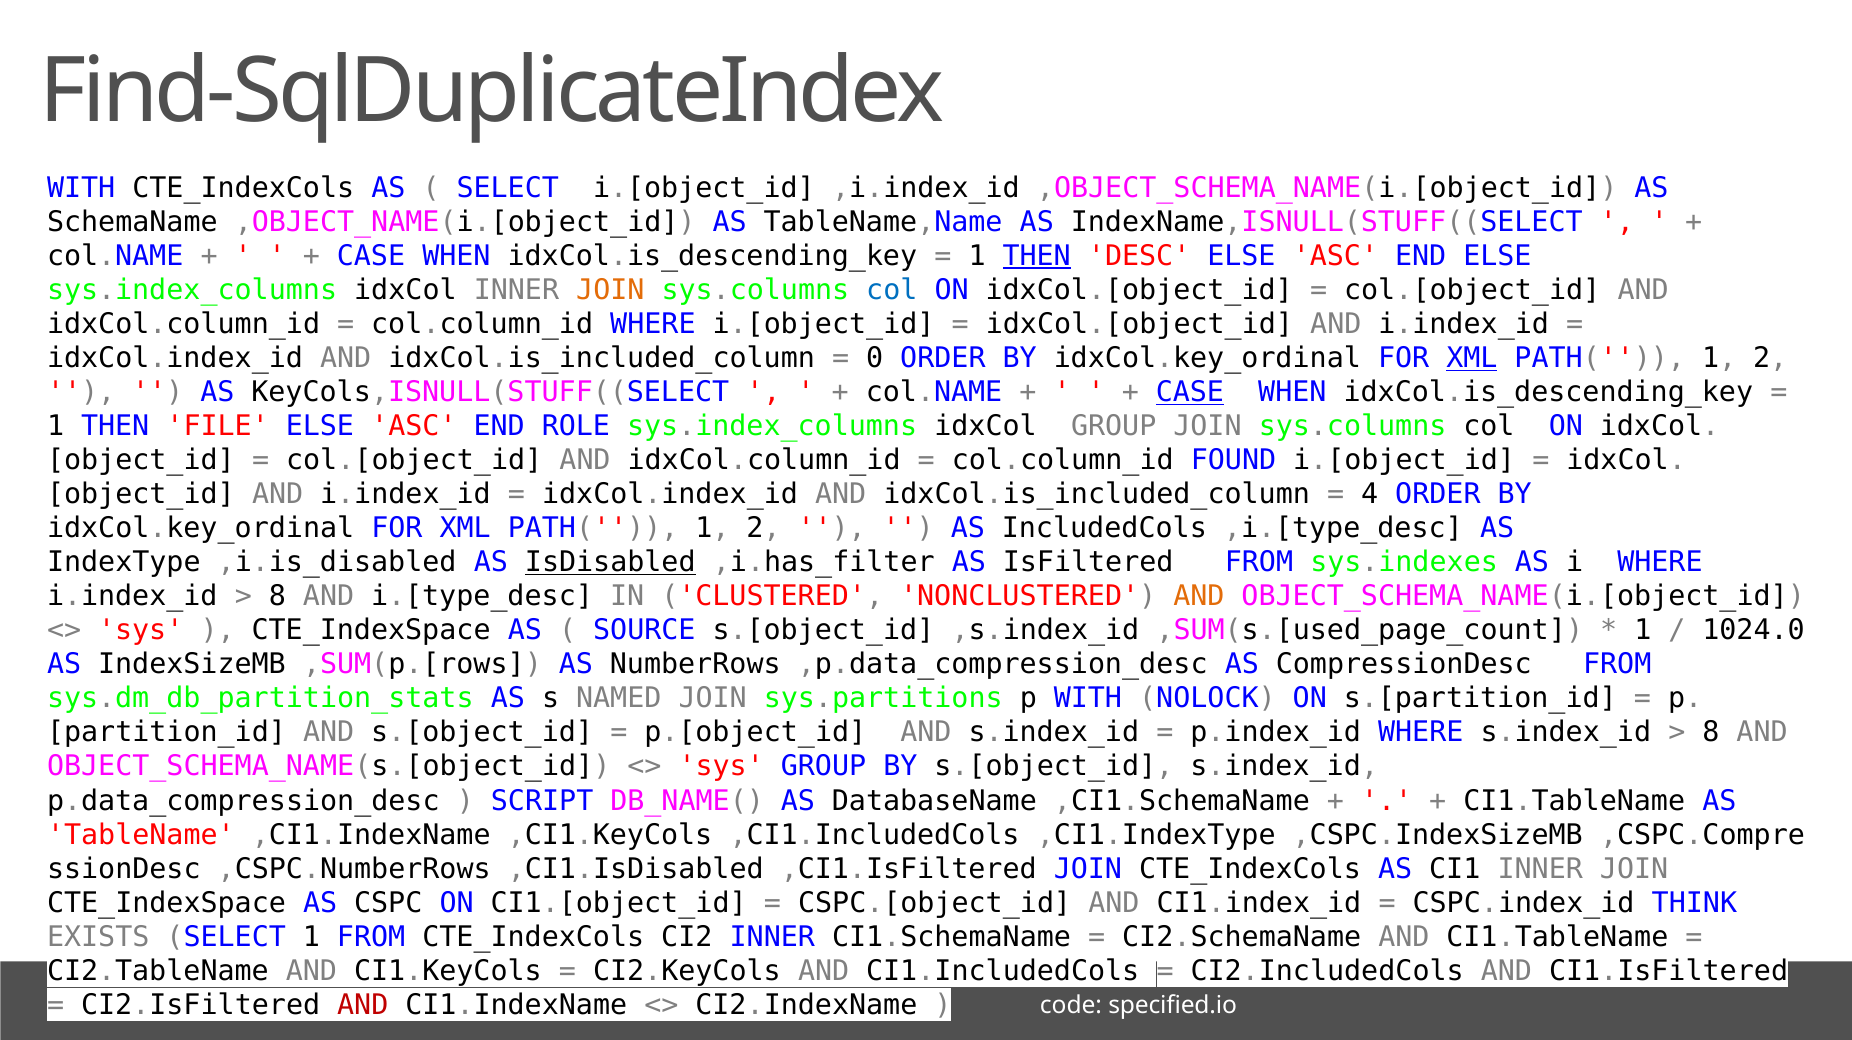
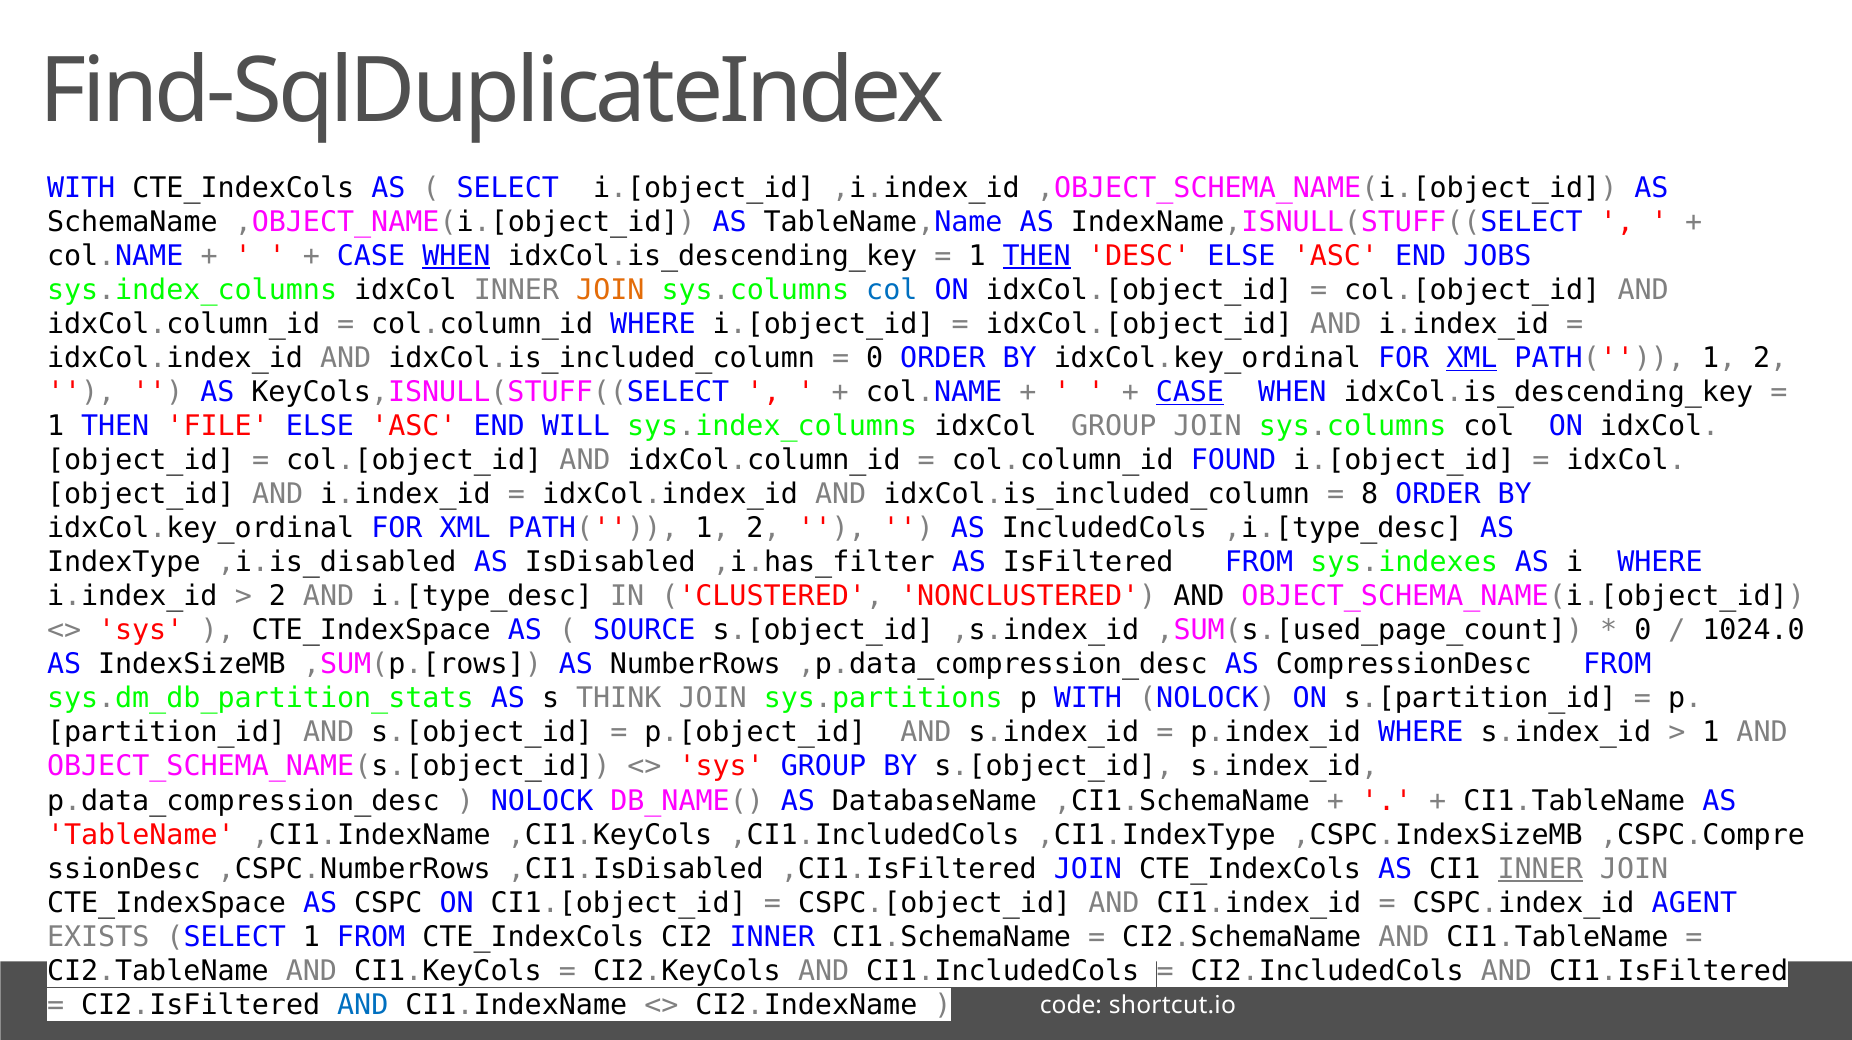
WHEN underline: none -> present (456, 256)
END ELSE: ELSE -> JOBS (1497, 256)
ROLE: ROLE -> WILL (576, 426)
4: 4 -> 8 (1370, 495)
IsDisabled underline: present -> none (610, 563)
8: 8 -> 2 (277, 597)
AND colour: orange -> black (1199, 597)
1: 1 -> 0 (1643, 631)
NAMED: NAMED -> THINK (619, 699)
8: 8 -> 1 (1711, 733)
SCRIPT: SCRIPT -> NOLOCK (542, 801)
INNER underline: none -> present (1540, 869)
THINK: THINK -> AGENT (1694, 903)
AND colour: red -> blue (363, 1005)
specified.io: specified.io -> shortcut.io (1172, 1006)
